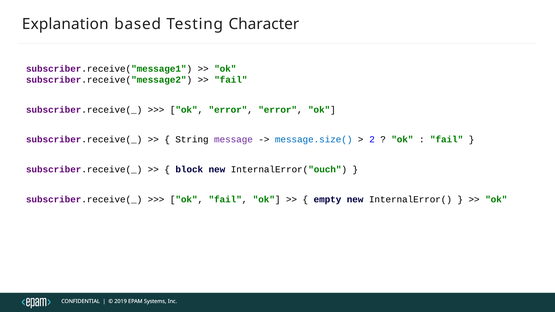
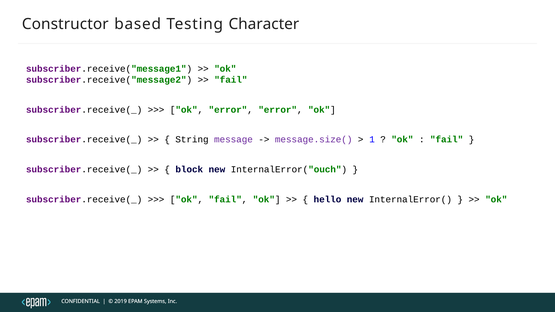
Explanation: Explanation -> Constructor (65, 24)
message.size( colour: blue -> purple (314, 140)
2: 2 -> 1 (372, 140)
empty: empty -> hello (327, 199)
